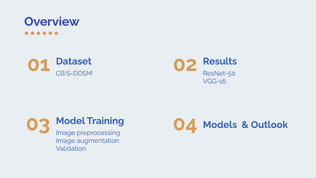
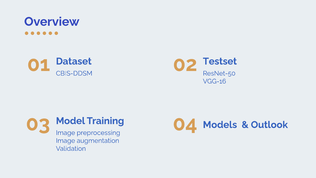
Results: Results -> Testset (220, 61)
